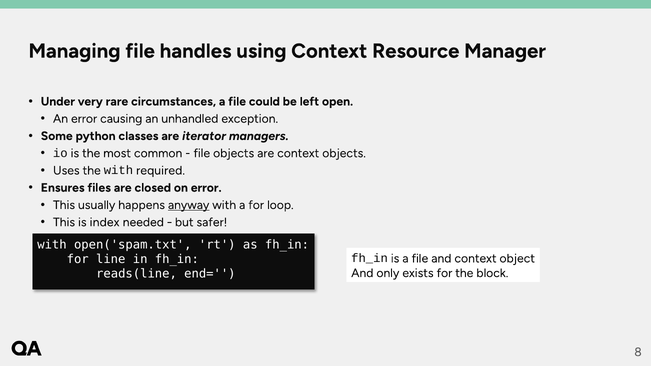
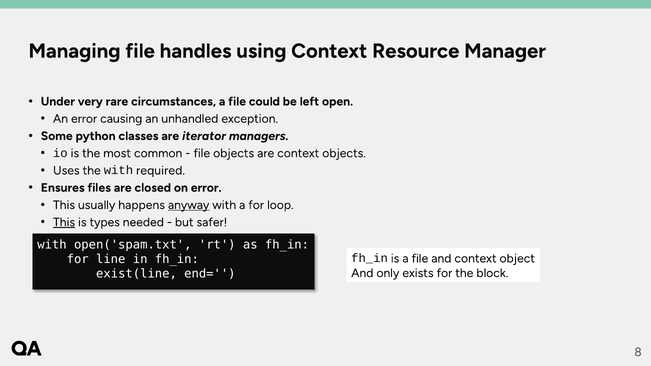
This underline: none -> present (64, 222)
index: index -> types (105, 222)
reads(line: reads(line -> exist(line (136, 274)
